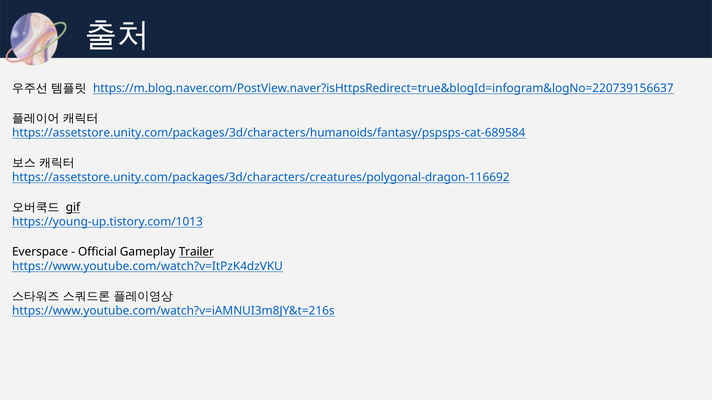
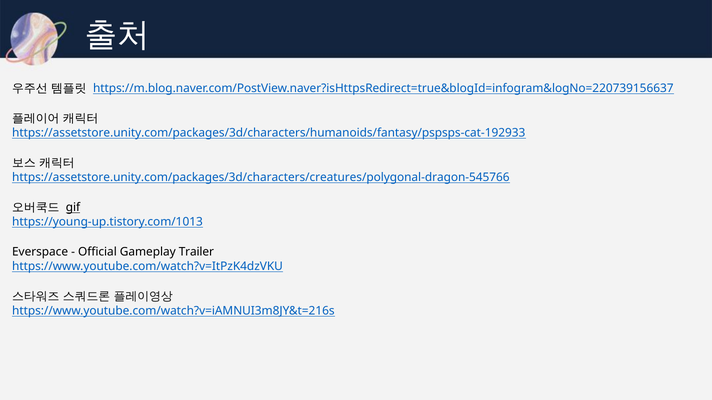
https://assetstore.unity.com/packages/3d/characters/humanoids/fantasy/pspsps-cat-689584: https://assetstore.unity.com/packages/3d/characters/humanoids/fantasy/pspsps-cat-689584 -> https://assetstore.unity.com/packages/3d/characters/humanoids/fantasy/pspsps-cat-192933 (269, 133)
https://assetstore.unity.com/packages/3d/characters/creatures/polygonal-dragon-116692: https://assetstore.unity.com/packages/3d/characters/creatures/polygonal-dragon-116692 -> https://assetstore.unity.com/packages/3d/characters/creatures/polygonal-dragon-545766 (261, 177)
Trailer underline: present -> none (196, 252)
